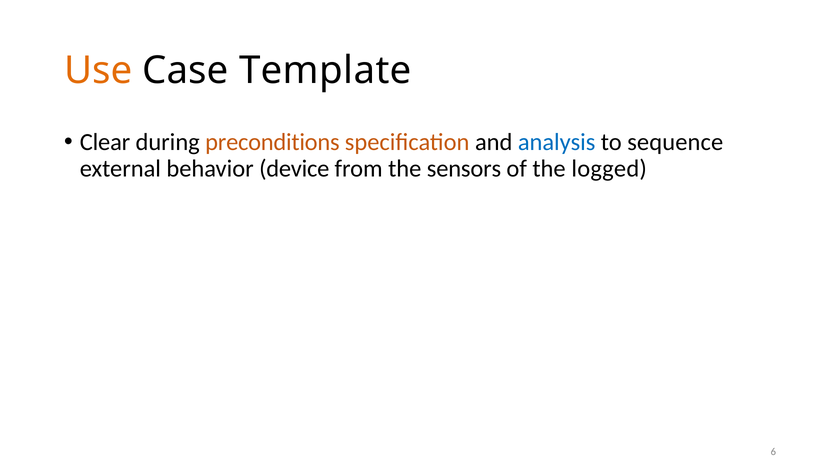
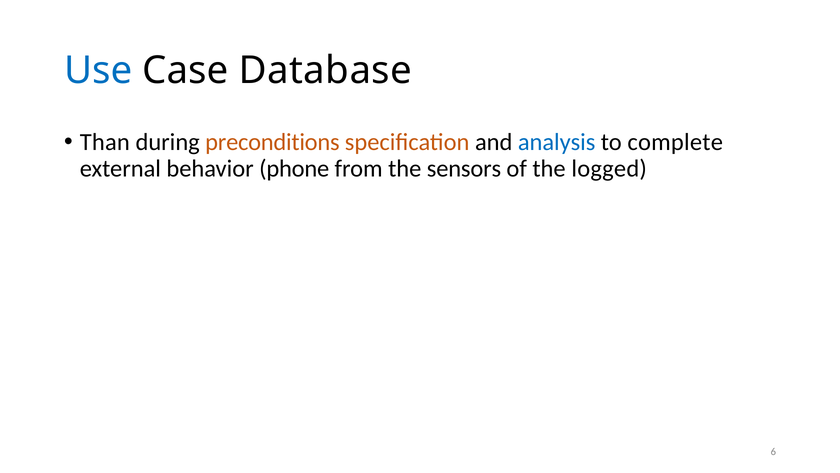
Use colour: orange -> blue (98, 71)
Template: Template -> Database (325, 71)
Clear: Clear -> Than (105, 142)
sequence: sequence -> complete (675, 142)
device: device -> phone (294, 168)
